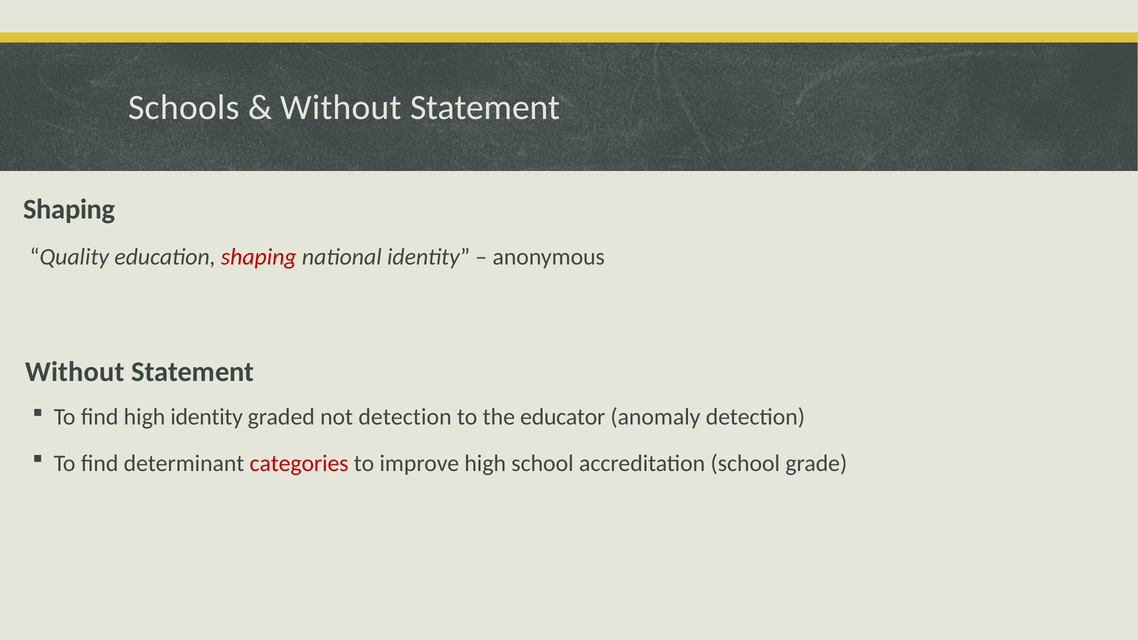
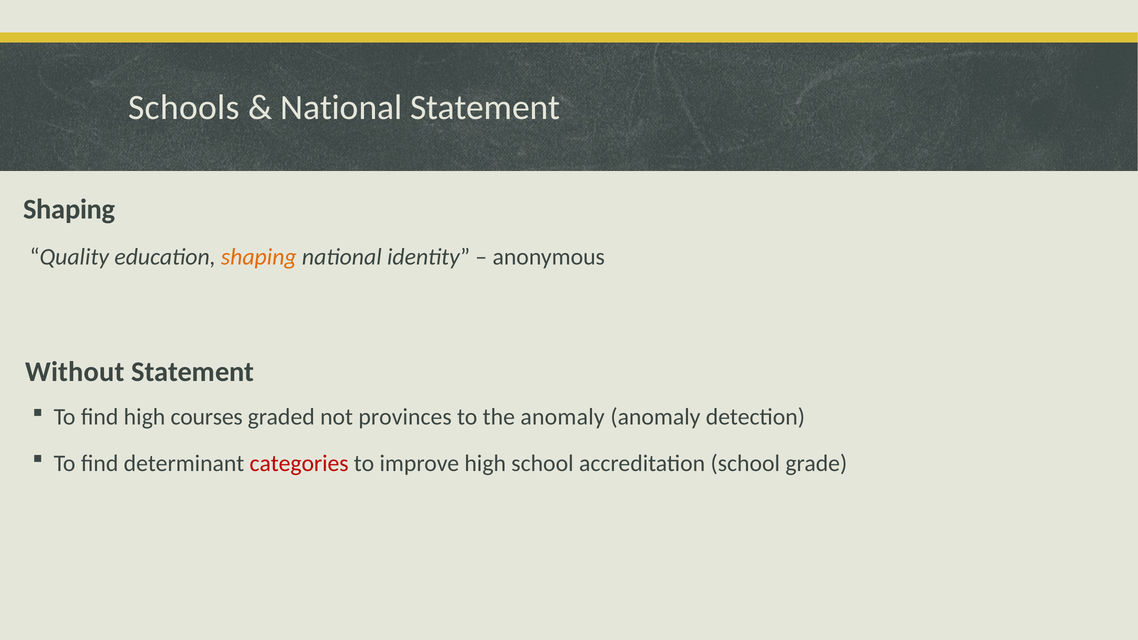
Without: Without -> National (341, 107)
shaping colour: red -> orange (259, 257)
high identity: identity -> courses (207, 417)
not detection: detection -> provinces (405, 417)
the educator: educator -> anomaly (563, 417)
